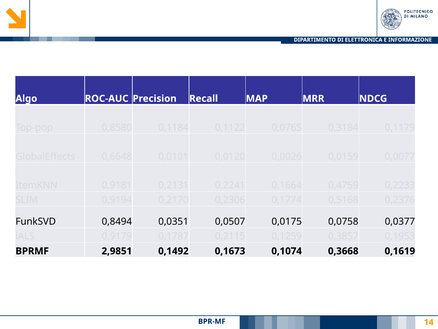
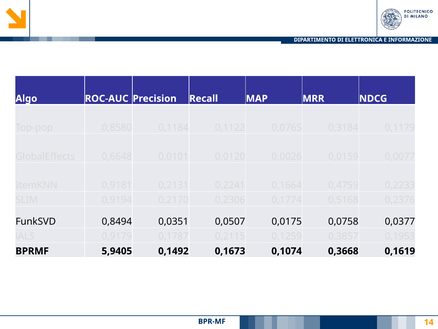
2,9851: 2,9851 -> 5,9405 (117, 251)
